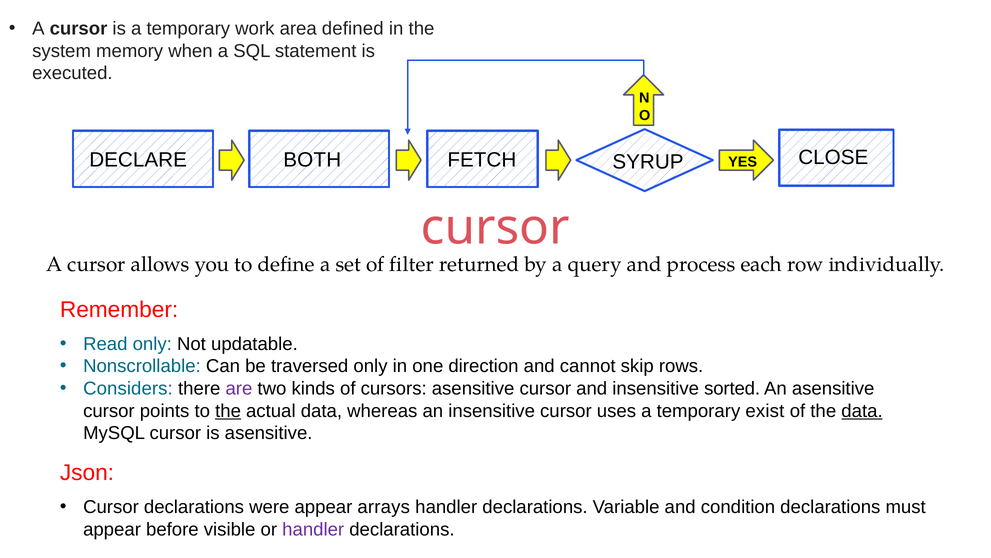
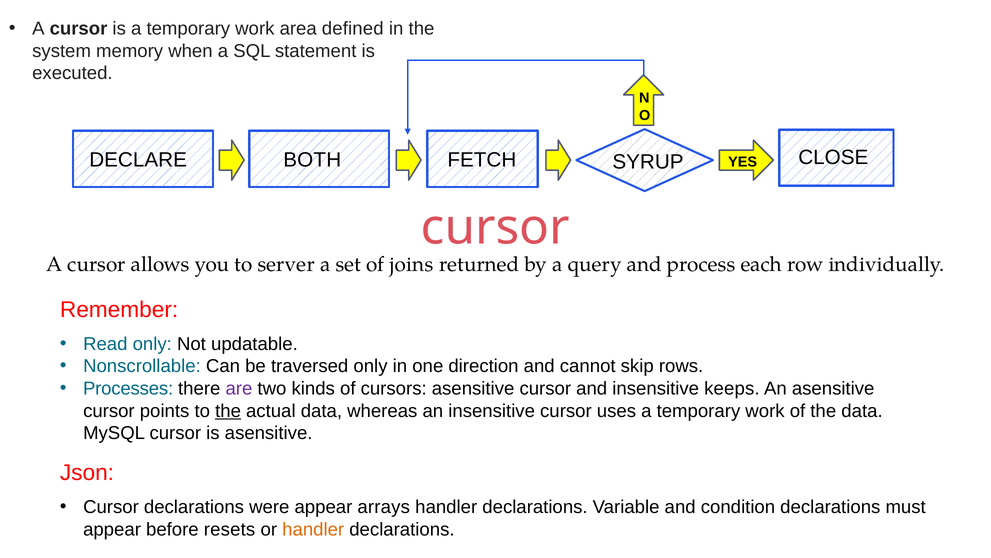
define: define -> server (286, 264)
filter: filter -> joins (412, 264)
Considers: Considers -> Processes (128, 388)
sorted: sorted -> keeps (732, 388)
uses a temporary exist: exist -> work (765, 411)
data underline: present -> none (862, 411)
visible: visible -> resets (230, 529)
handler colour: purple -> orange (313, 529)
